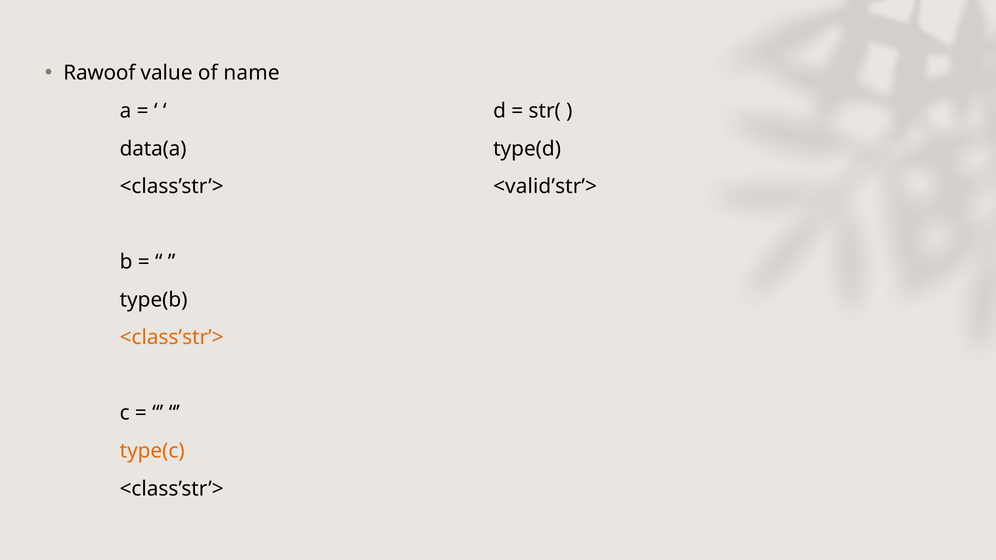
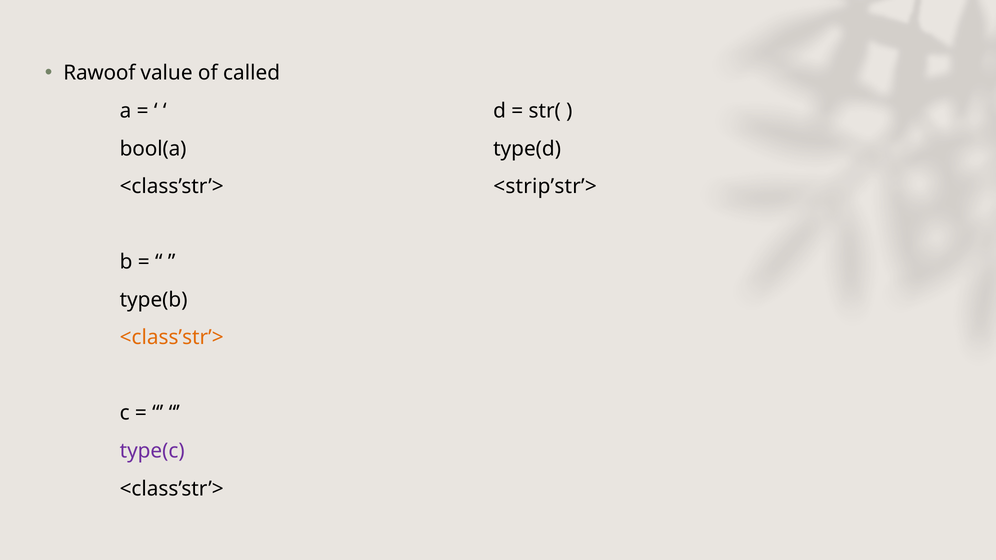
name: name -> called (252, 73)
data(a: data(a -> bool(a (153, 149)
<valid’str’>: <valid’str’> -> <strip’str’> (545, 187)
type(c colour: orange -> purple (152, 451)
